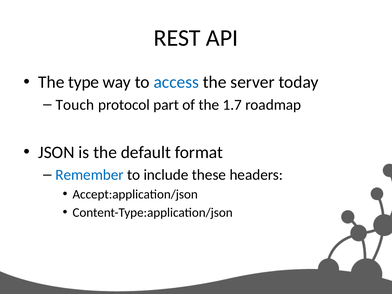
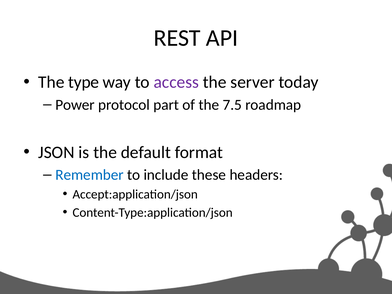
access colour: blue -> purple (176, 82)
Touch: Touch -> Power (75, 105)
1.7: 1.7 -> 7.5 (232, 105)
